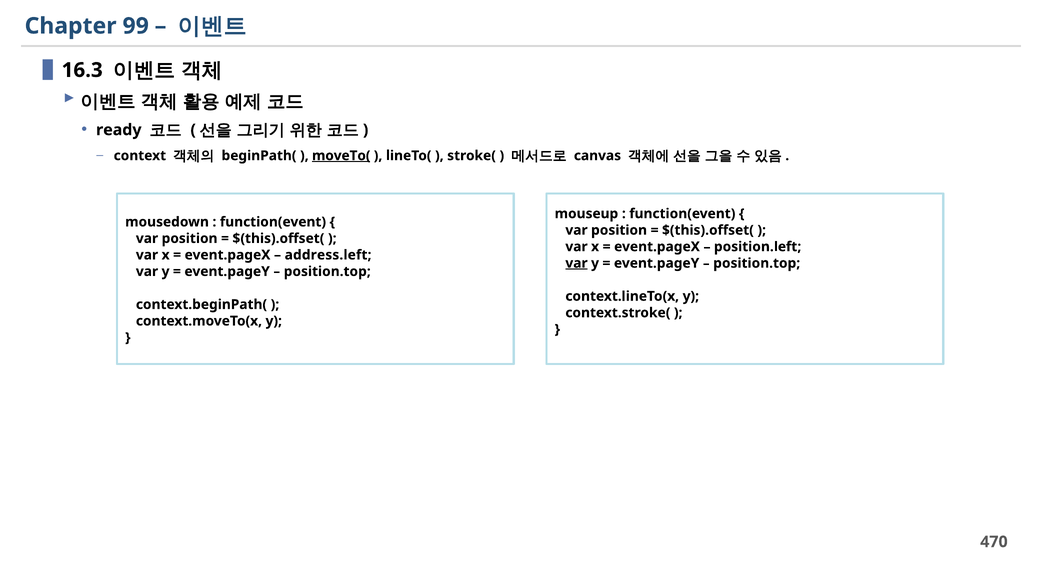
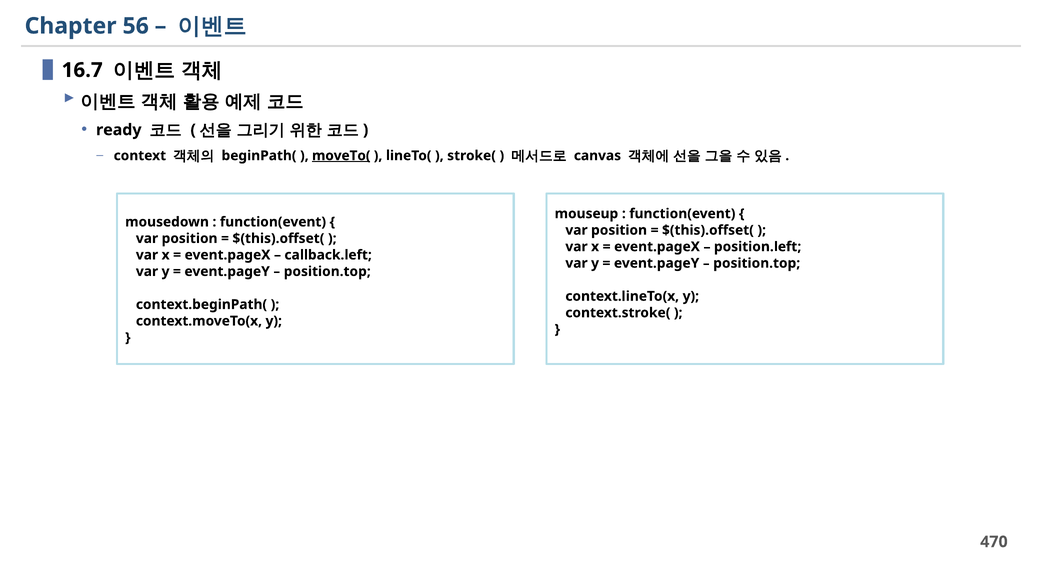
99: 99 -> 56 (136, 26)
16.3: 16.3 -> 16.7 (82, 70)
address.left: address.left -> callback.left (328, 255)
var underline: present -> none (576, 263)
